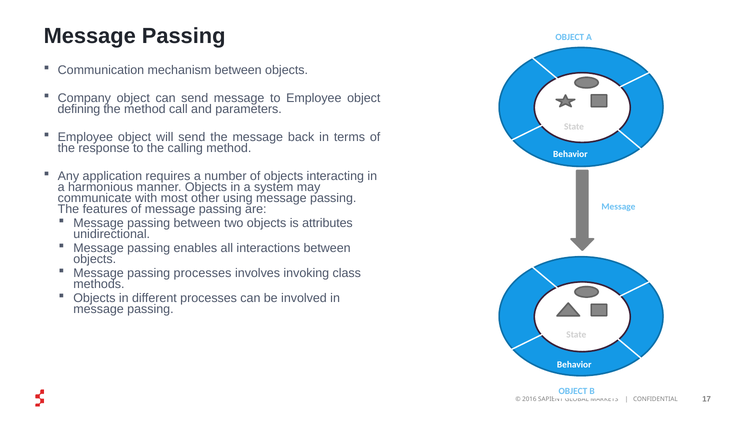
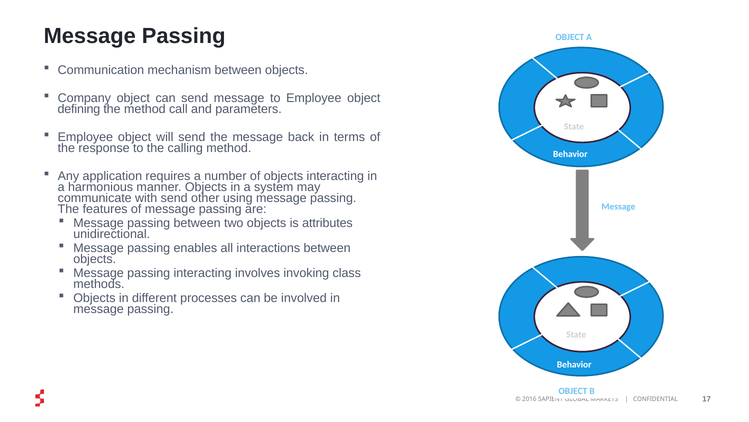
with most: most -> send (174, 198)
passing processes: processes -> interacting (203, 273)
